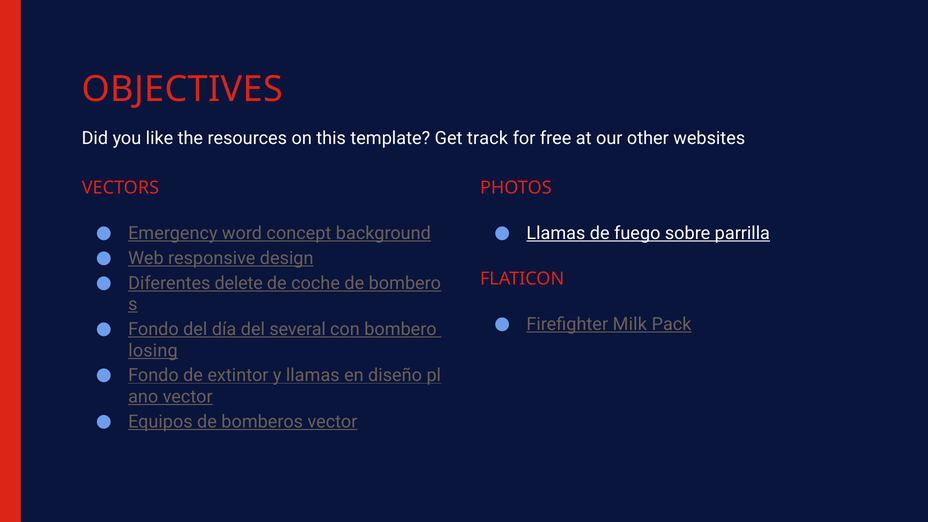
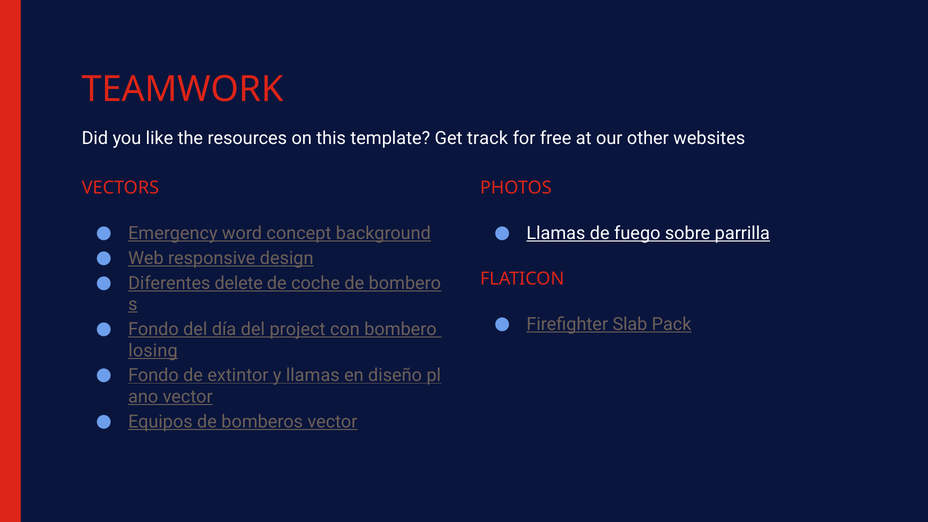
OBJECTIVES: OBJECTIVES -> TEAMWORK (183, 89)
Milk: Milk -> Slab (630, 324)
several: several -> project (298, 329)
